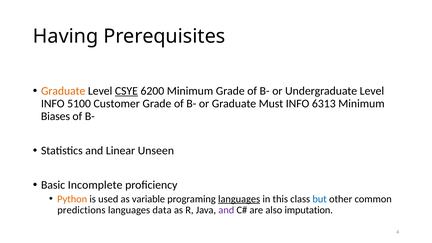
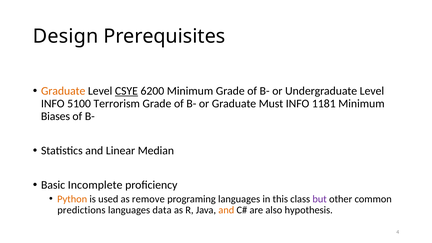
Having: Having -> Design (66, 36)
Customer: Customer -> Terrorism (117, 104)
6313: 6313 -> 1181 (324, 104)
Unseen: Unseen -> Median (156, 151)
variable: variable -> remove (148, 199)
languages underline: present -> none (239, 199)
but colour: blue -> purple (320, 199)
and colour: purple -> orange (226, 210)
imputation: imputation -> hypothesis (309, 210)
